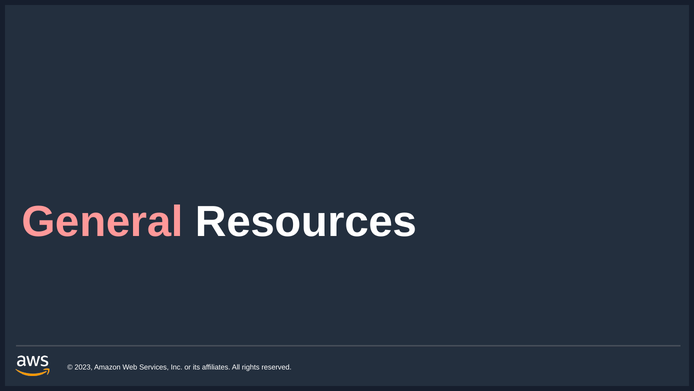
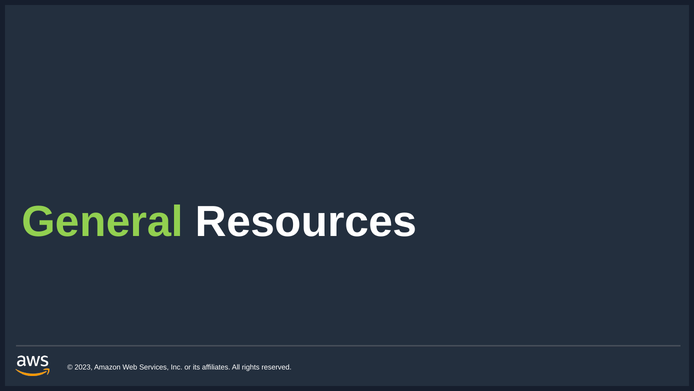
General colour: pink -> light green (102, 221)
